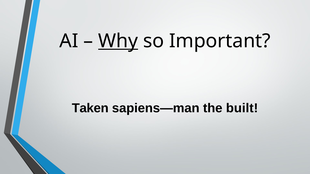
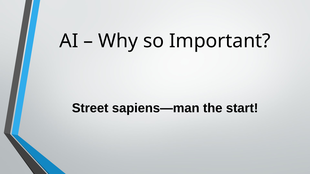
Why underline: present -> none (118, 41)
Taken: Taken -> Street (90, 108)
built: built -> start (242, 108)
